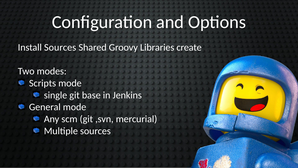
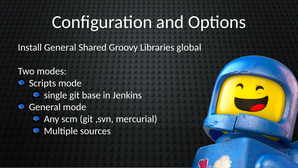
Install Sources: Sources -> General (60, 47)
create: create -> global (189, 47)
